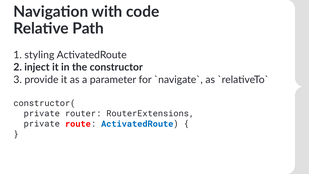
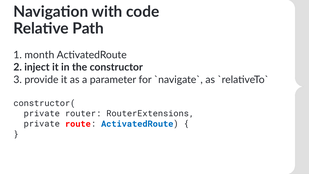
styling: styling -> month (39, 55)
